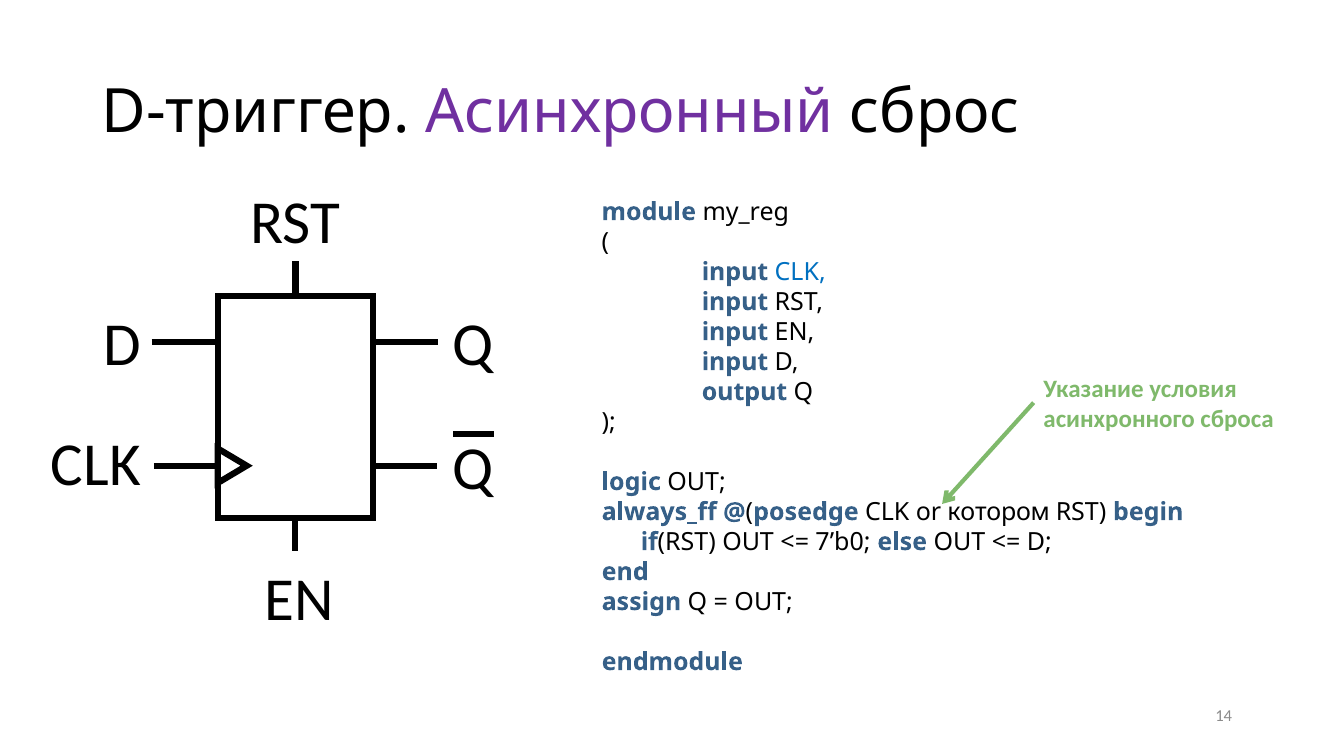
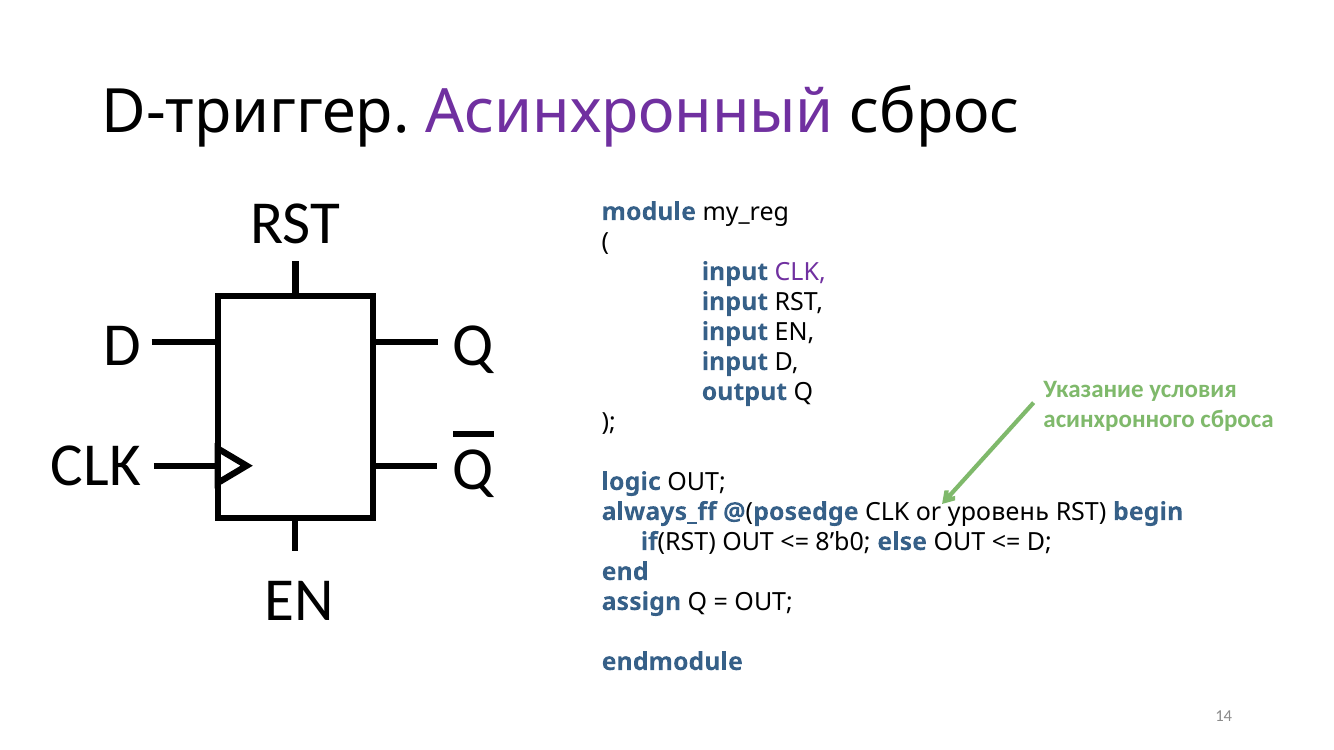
CLK colour: blue -> purple (800, 272)
котором: котором -> уровень (998, 512)
7’b0: 7’b0 -> 8’b0 (843, 542)
